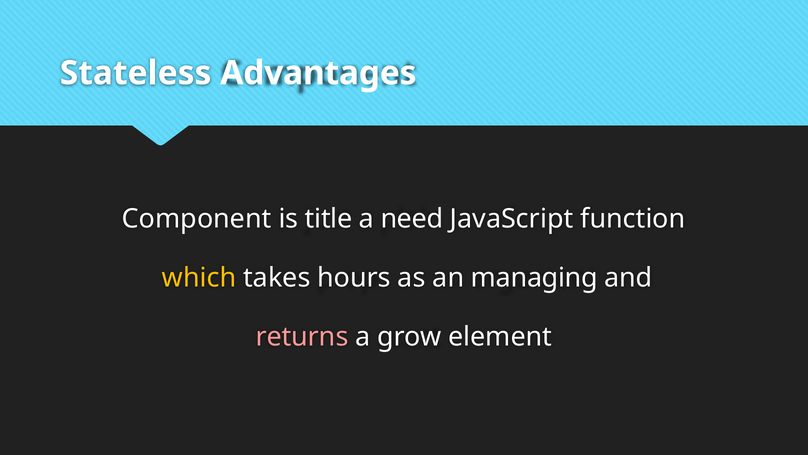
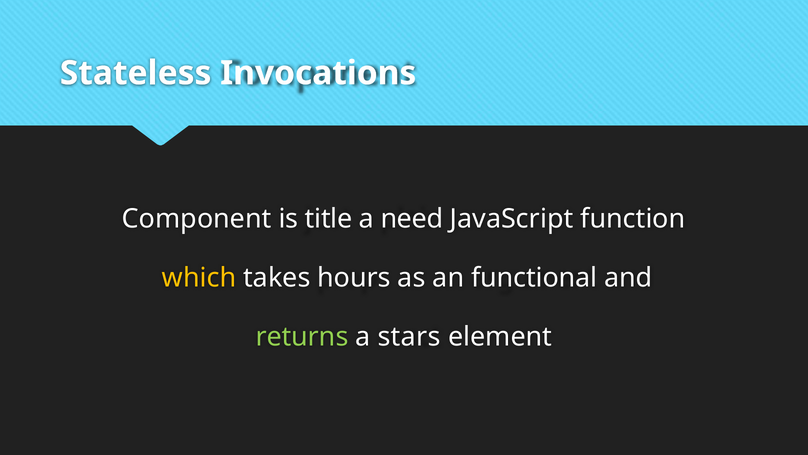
Advantages: Advantages -> Invocations (318, 73)
managing: managing -> functional (534, 278)
returns colour: pink -> light green (302, 337)
grow: grow -> stars (409, 337)
